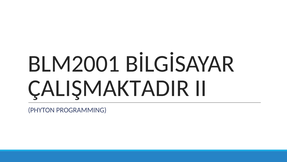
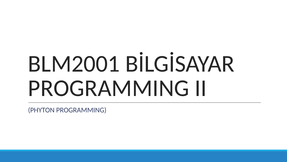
ÇALIŞMAKTADIR: ÇALIŞMAKTADIR -> PROGRAMMING (109, 88)
